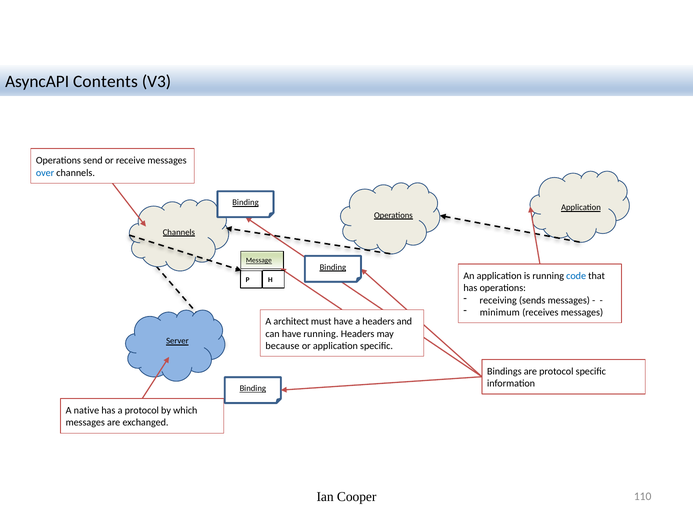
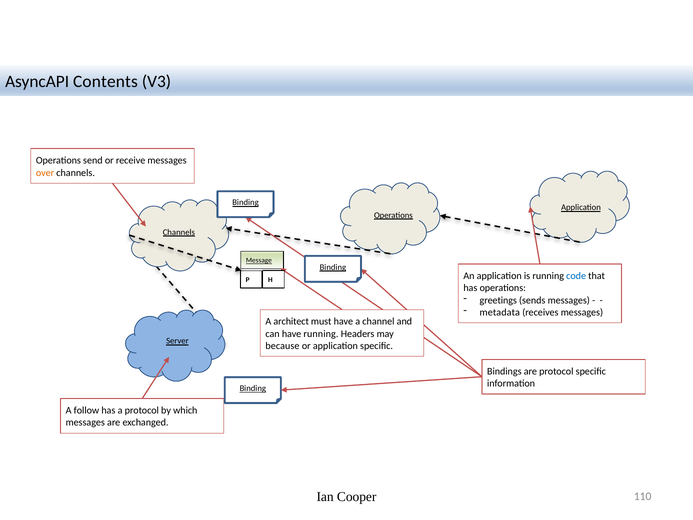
over colour: blue -> orange (45, 173)
receiving: receiving -> greetings (498, 300)
minimum: minimum -> metadata (500, 312)
a headers: headers -> channel (378, 321)
native: native -> follow (86, 410)
